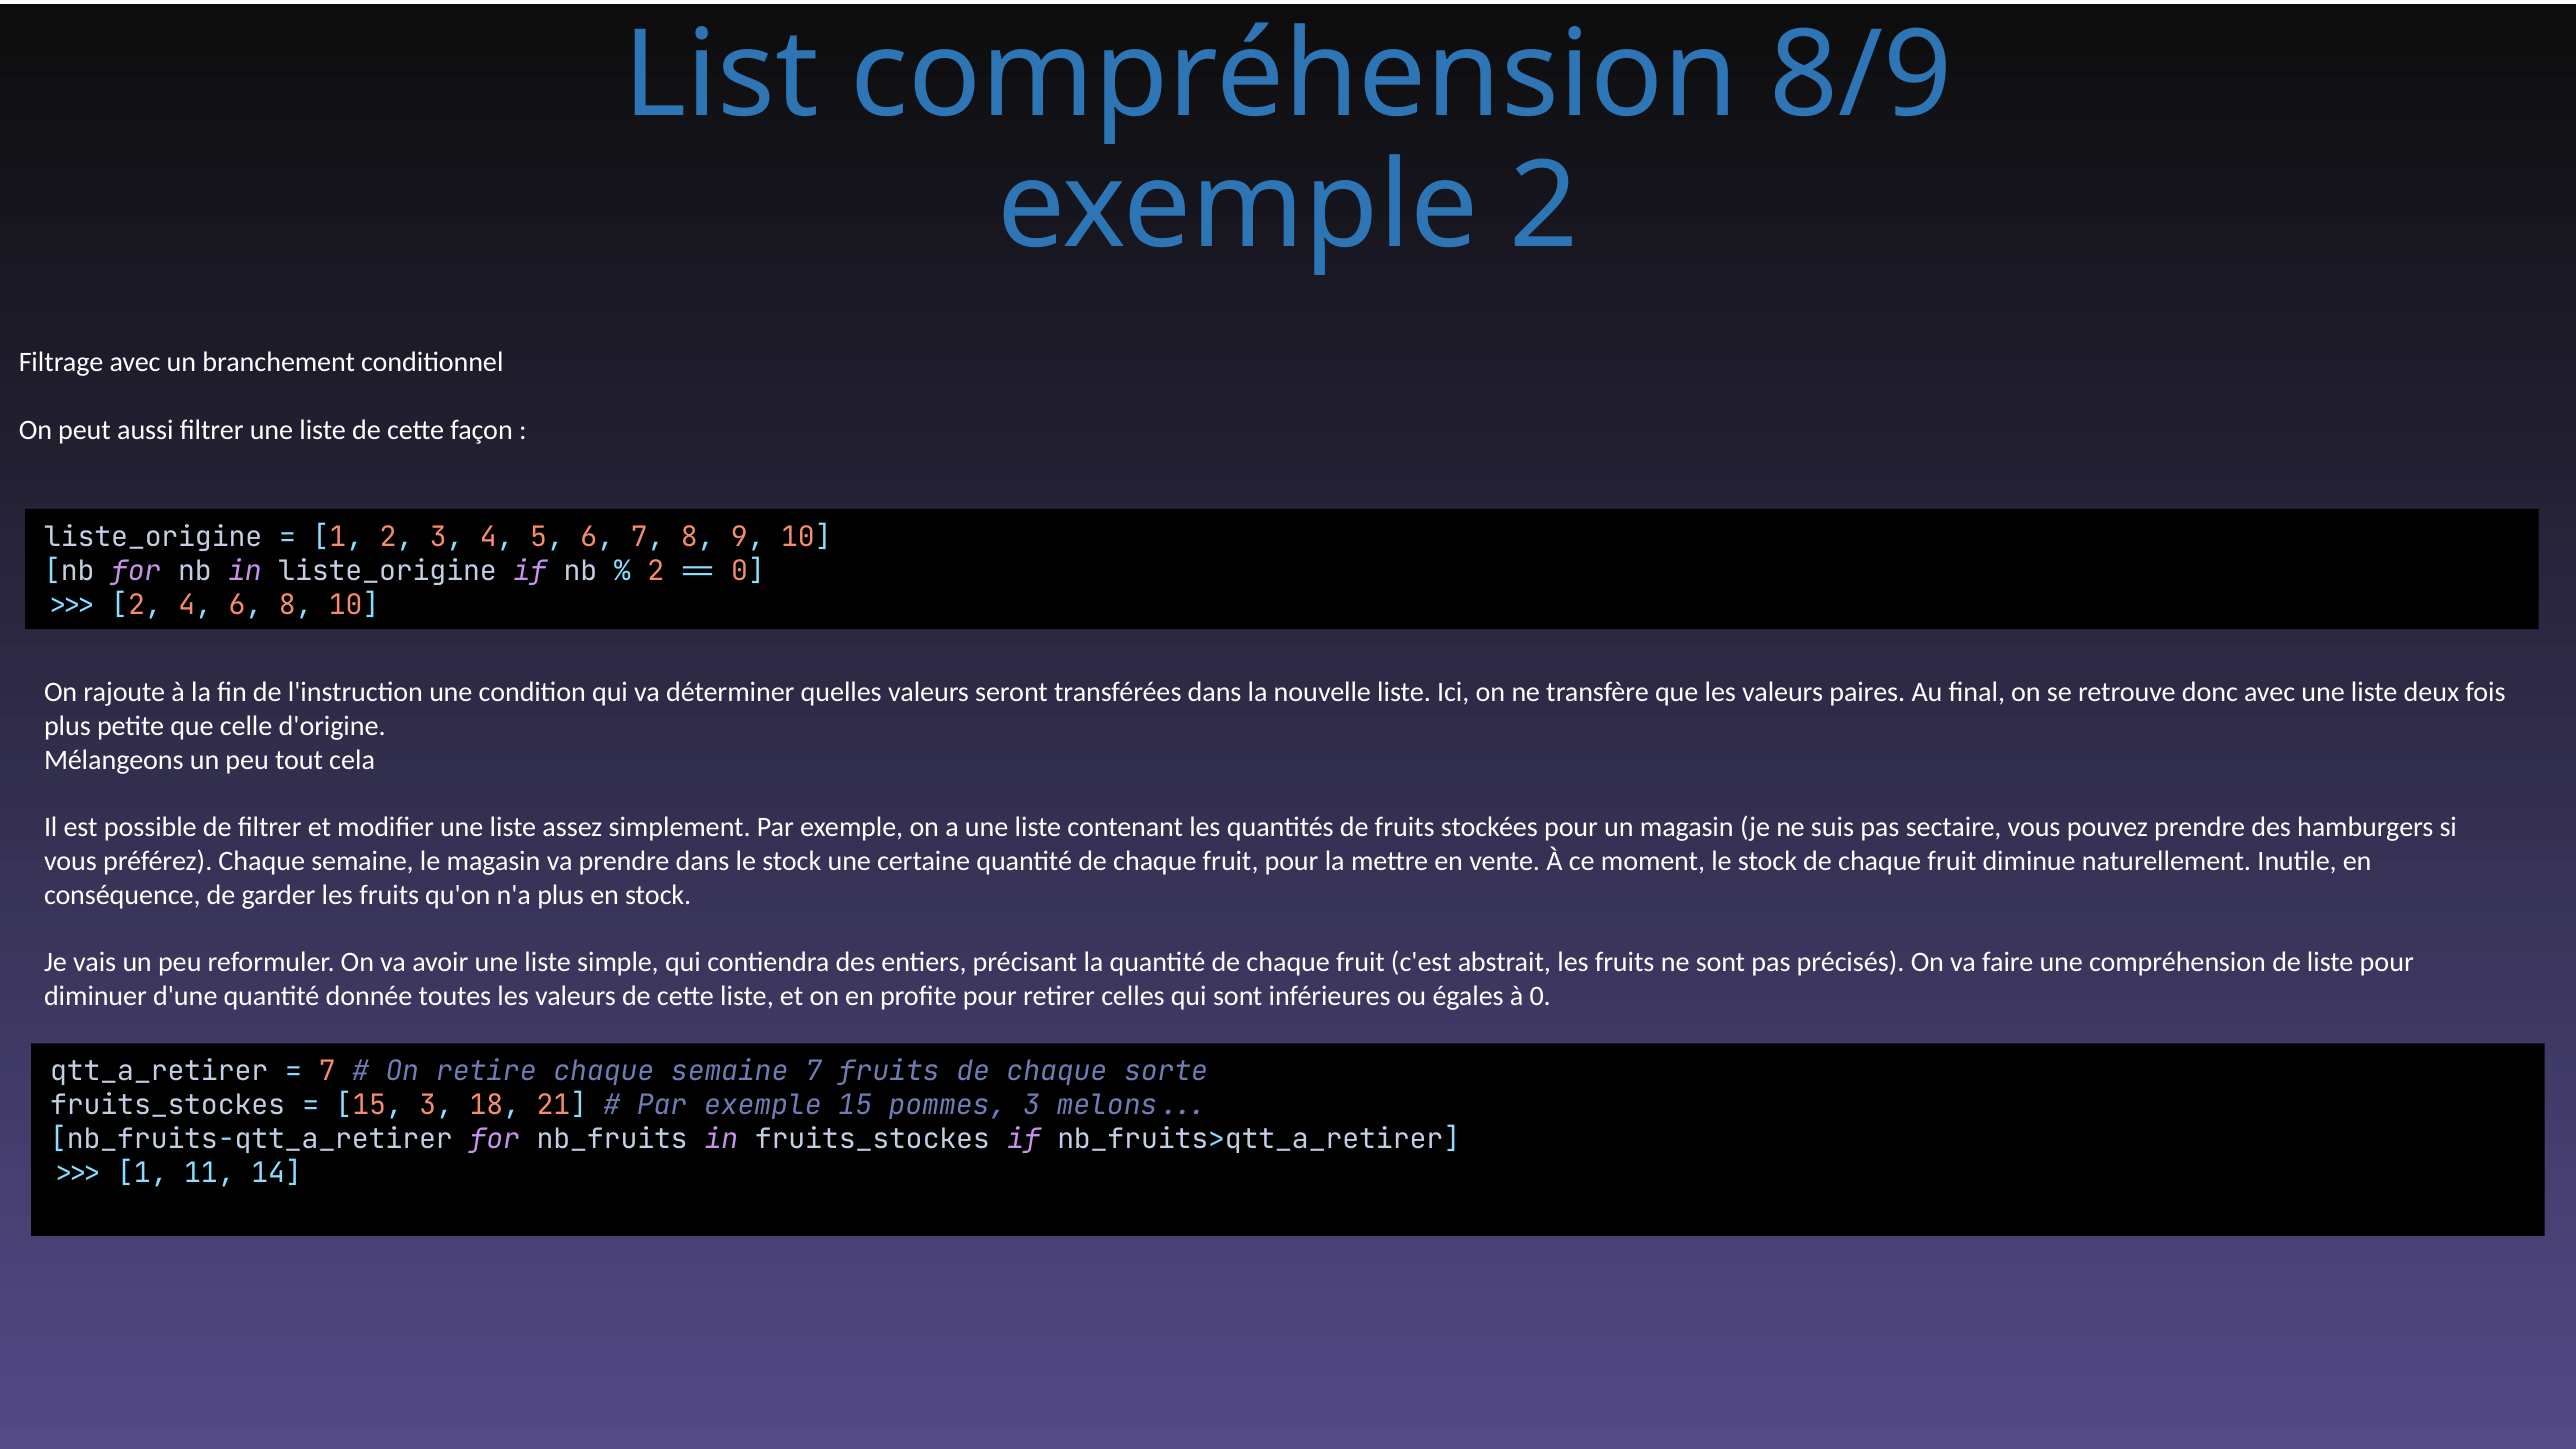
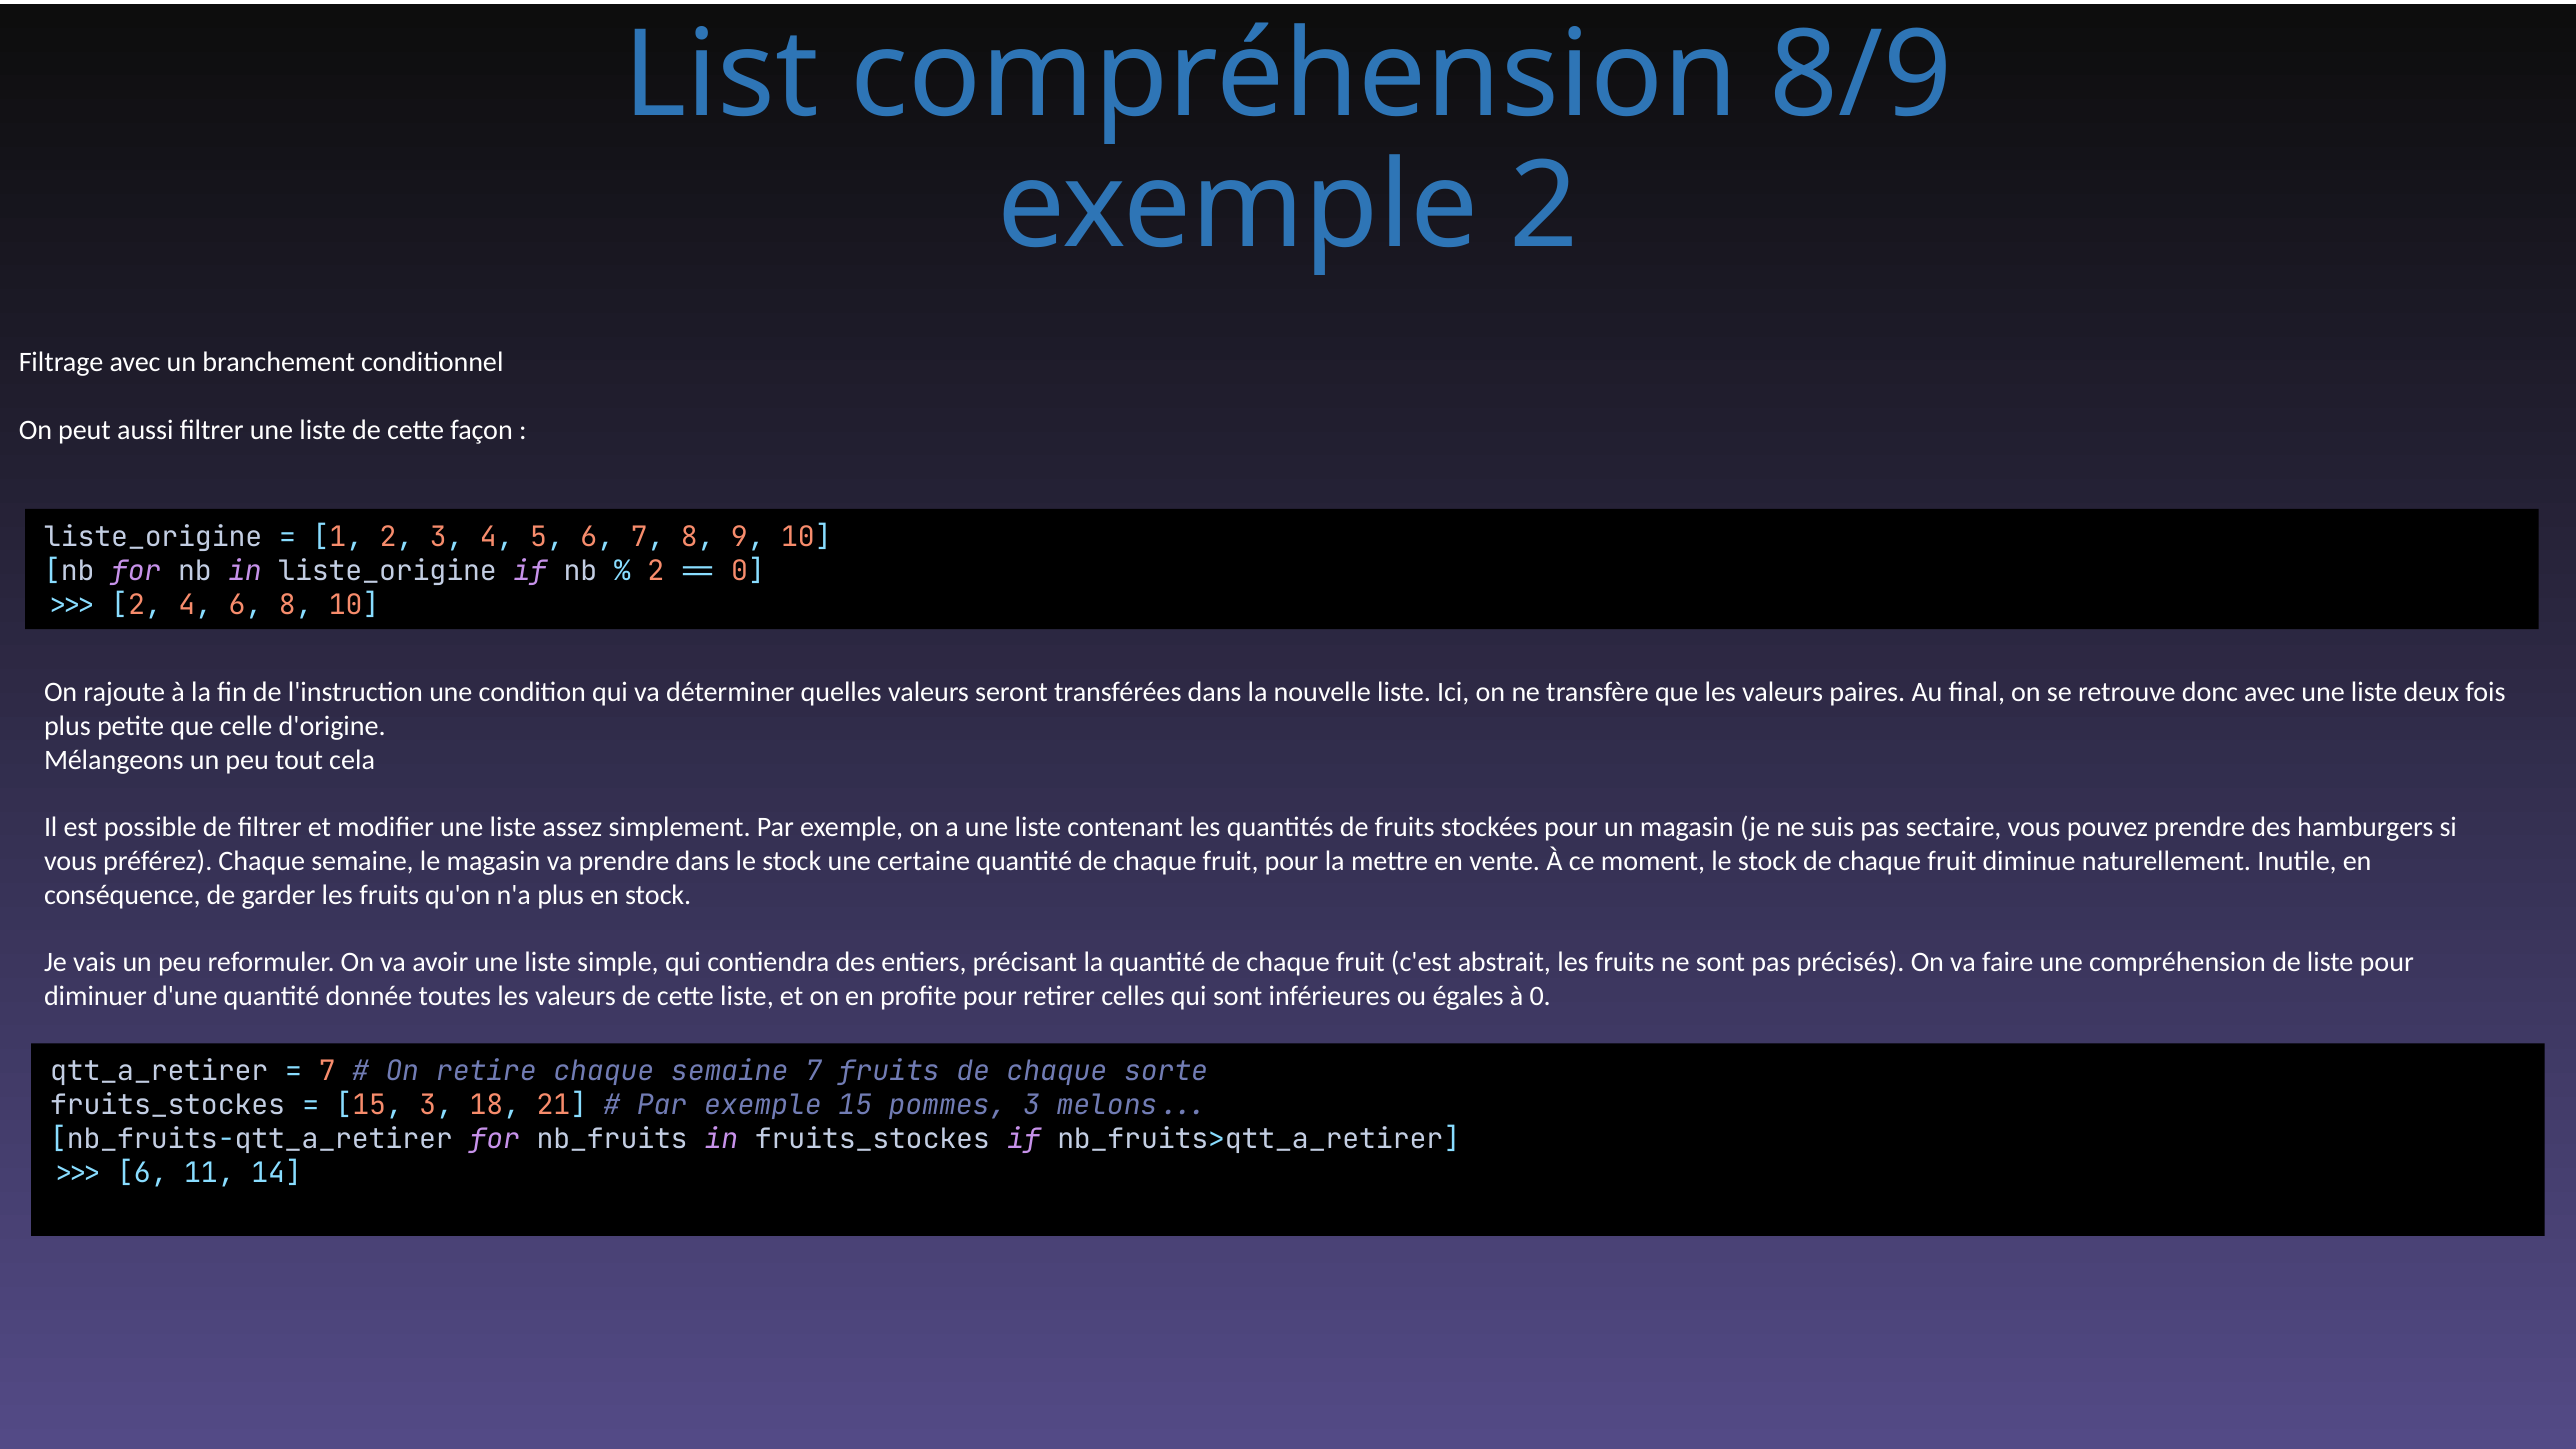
1: 1 -> 6 (142, 1173)
